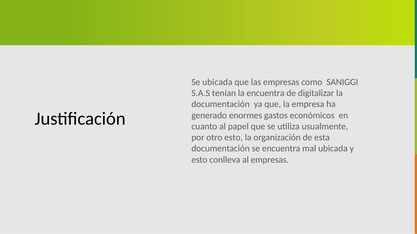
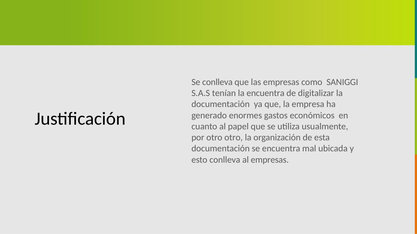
Se ubicada: ubicada -> conlleva (217, 82)
otro esto: esto -> otro (234, 138)
